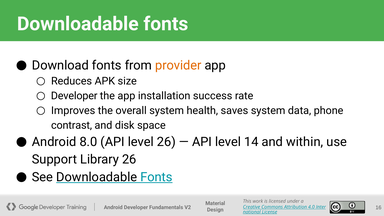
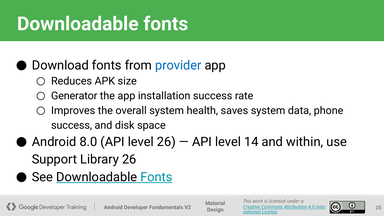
provider colour: orange -> blue (178, 65)
Developer: Developer -> Generator (74, 96)
contrast: contrast -> success (72, 125)
